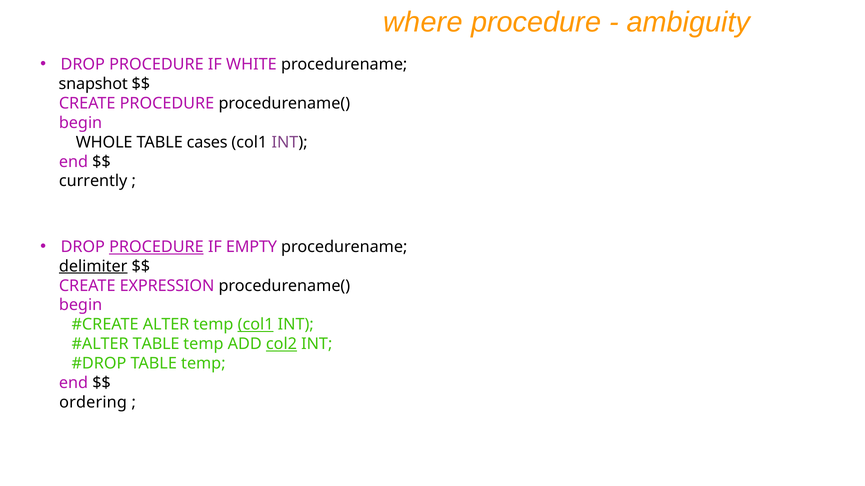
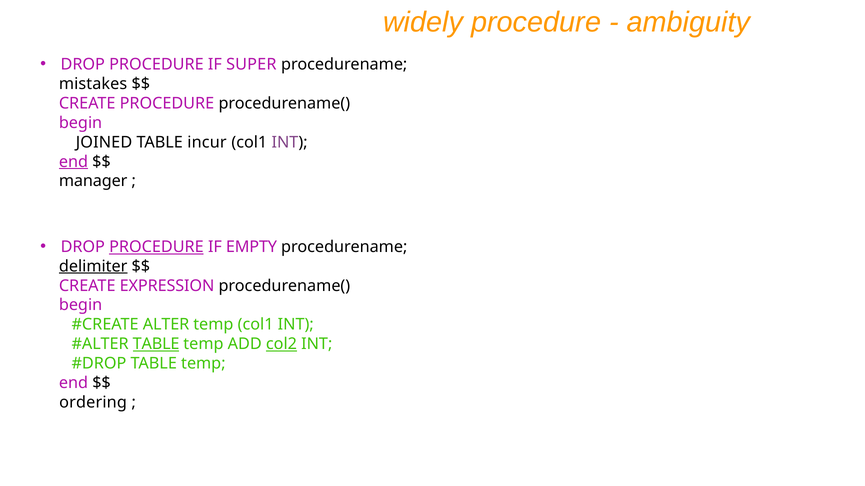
where: where -> widely (423, 23)
WHITE: WHITE -> SUPER (251, 65)
snapshot: snapshot -> mistakes (93, 84)
WHOLE: WHOLE -> JOINED (104, 142)
cases: cases -> incur (207, 142)
end underline: none -> present (73, 162)
currently: currently -> manager (93, 181)
col1 underline: present -> none (256, 325)
TABLE underline: none -> present (156, 344)
